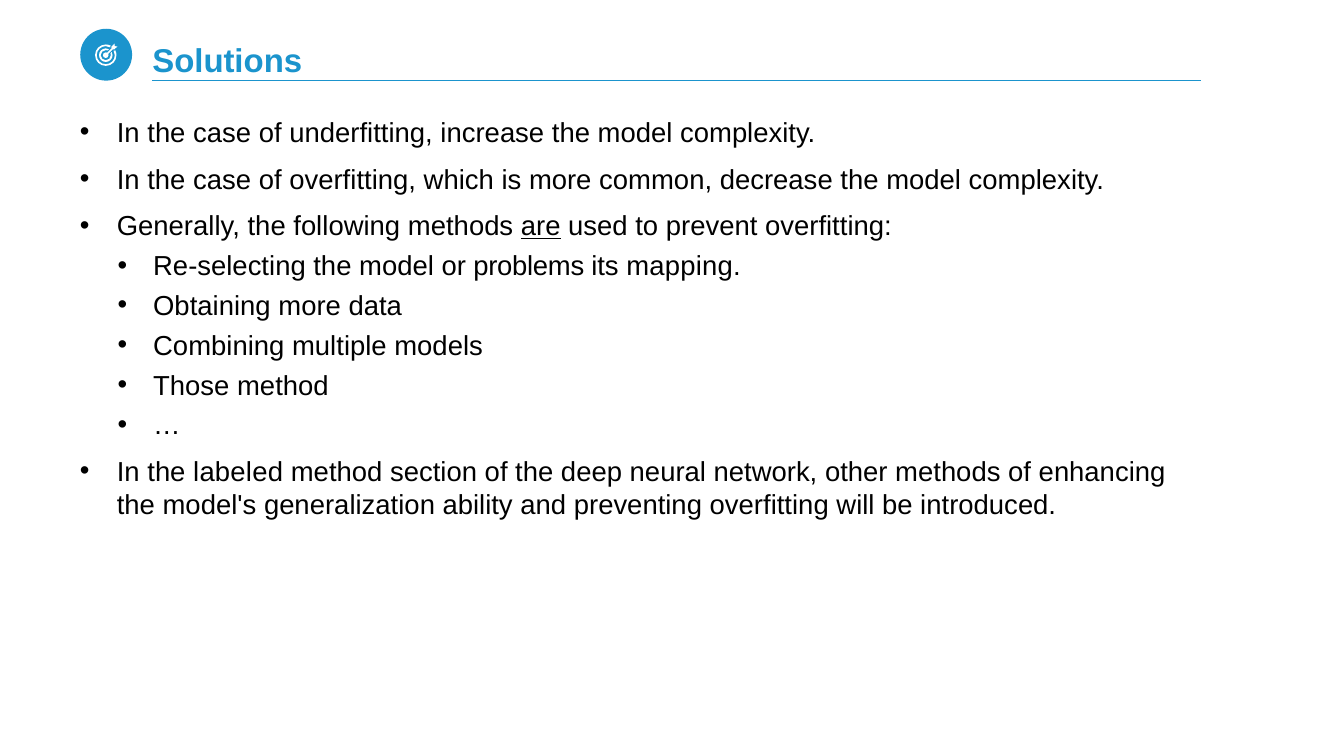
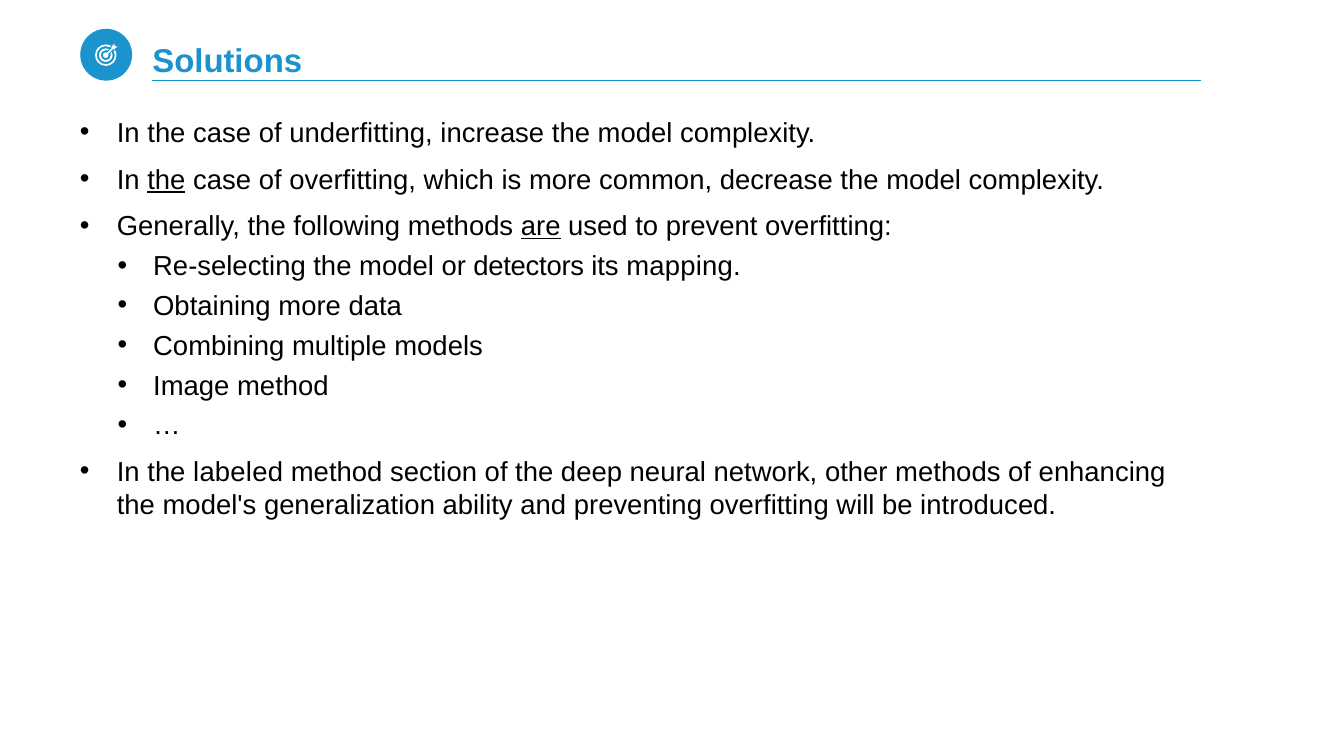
the underline: none -> present (166, 180)
problems: problems -> detectors (529, 267)
Those: Those -> Image (191, 386)
